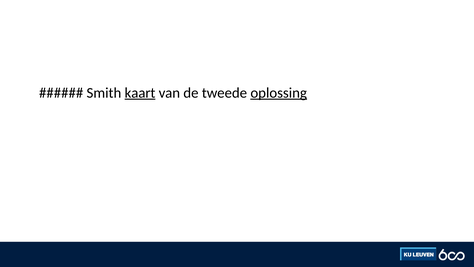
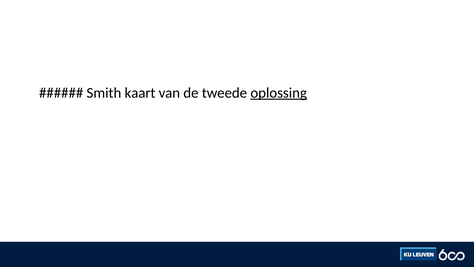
kaart underline: present -> none (140, 93)
